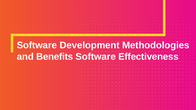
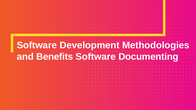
Effectiveness: Effectiveness -> Documenting (148, 57)
